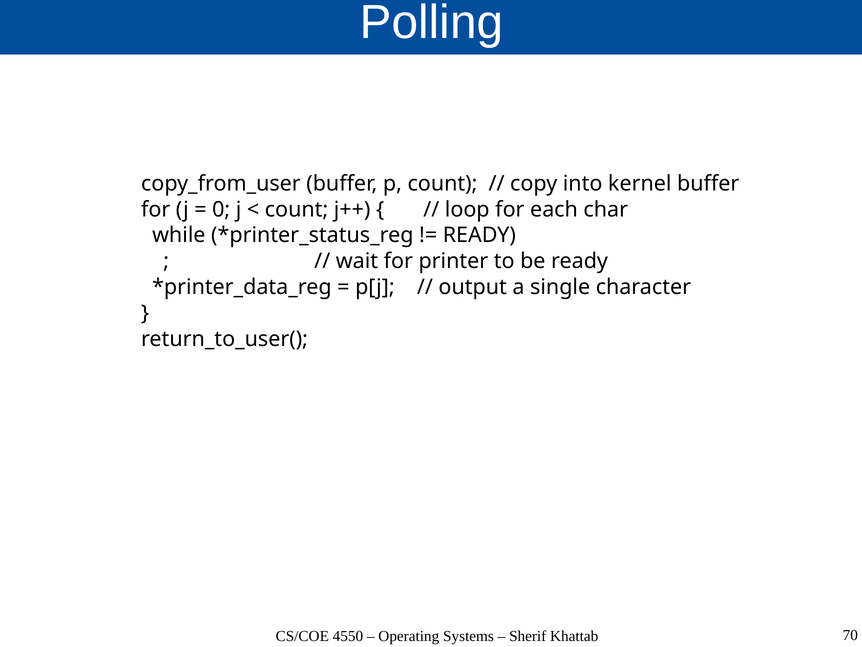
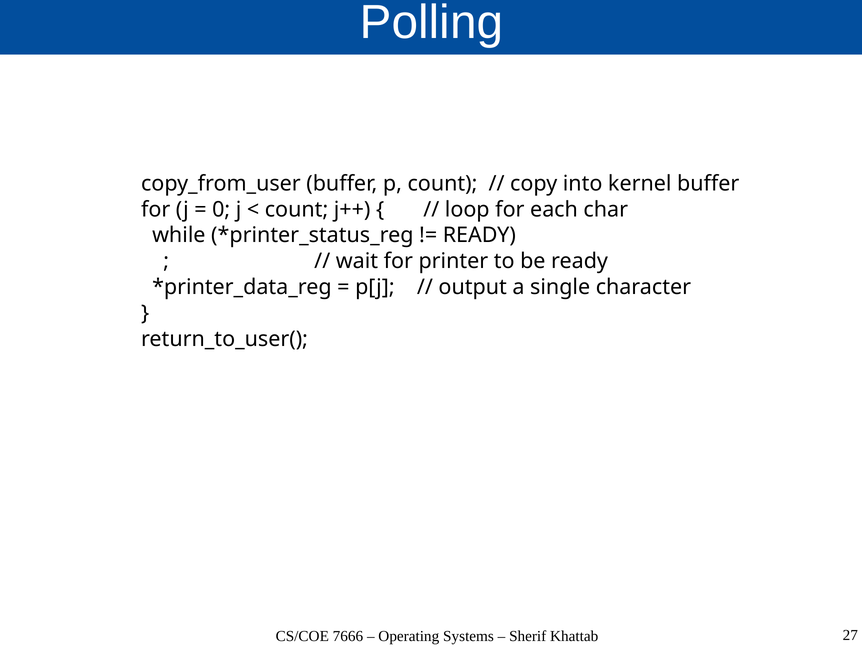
4550: 4550 -> 7666 (348, 635)
70: 70 -> 27 (850, 635)
